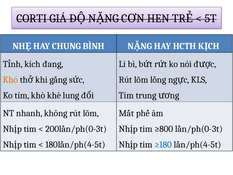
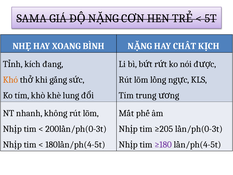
CORTI: CORTI -> SAMA (32, 18)
CHUNG: CHUNG -> XOANG (66, 46)
HCTH: HCTH -> CHẤT (185, 46)
≥800: ≥800 -> ≥205 (164, 129)
≥180 colour: blue -> purple (163, 144)
